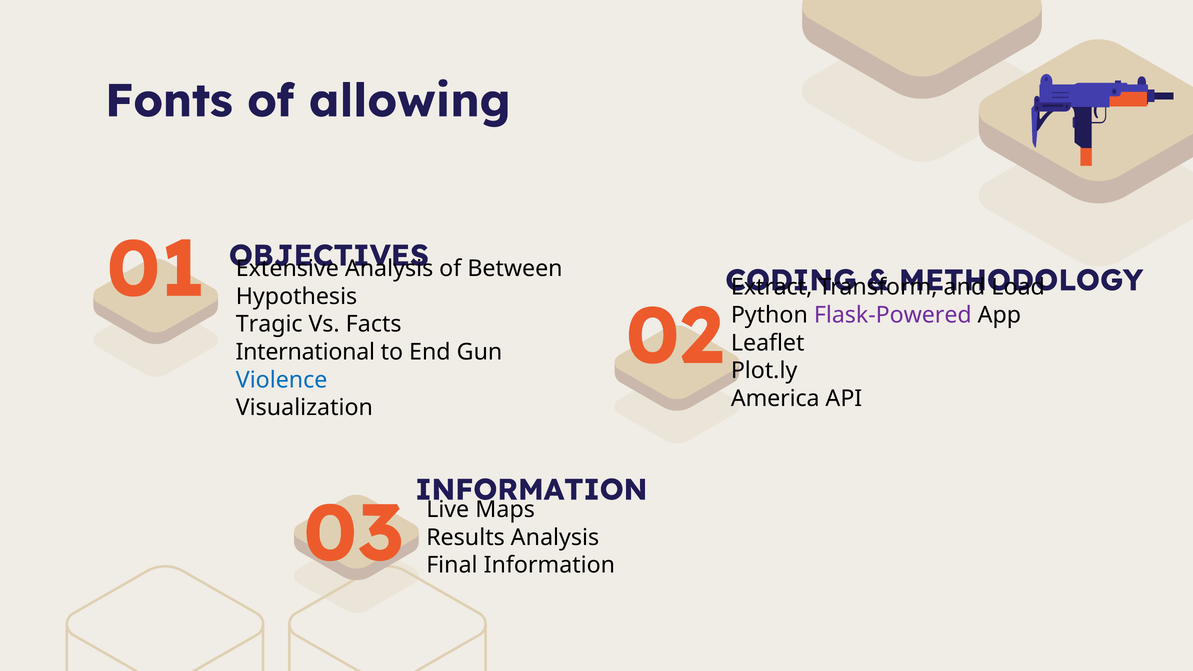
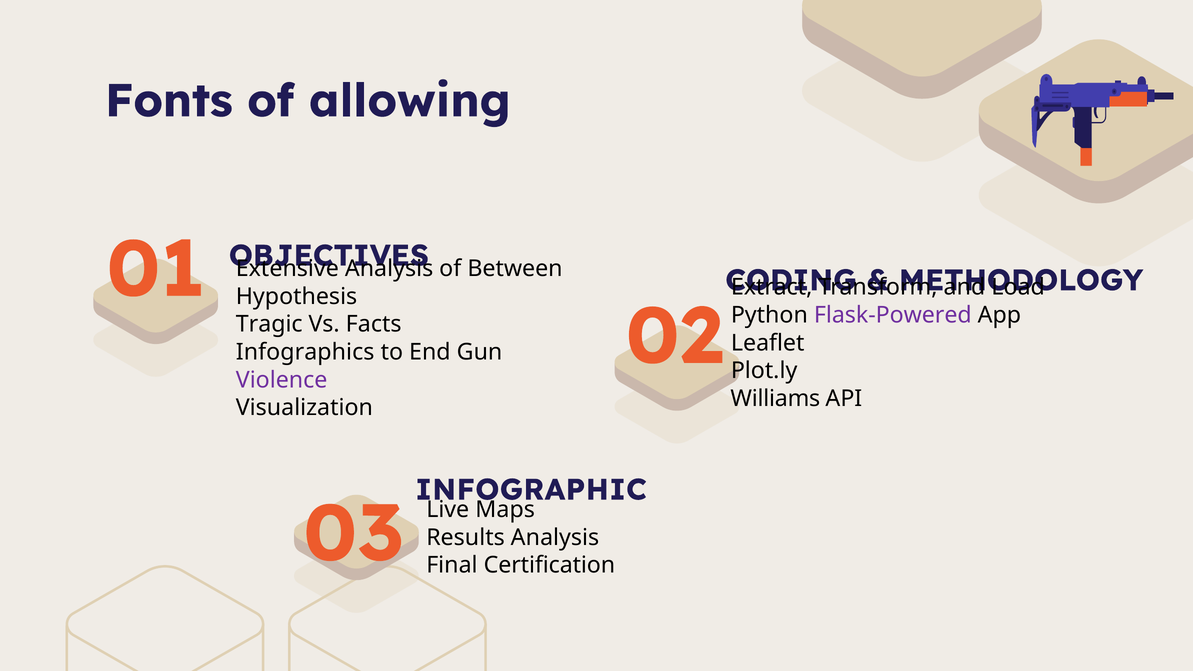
International: International -> Infographics (305, 352)
Violence colour: blue -> purple (282, 380)
America: America -> Williams (775, 399)
INFORMATION: INFORMATION -> INFOGRAPHIC (531, 490)
Final Information: Information -> Certification (549, 565)
